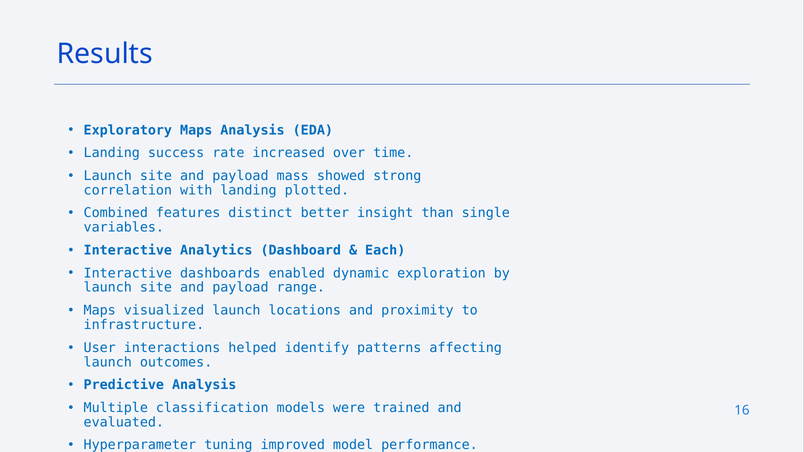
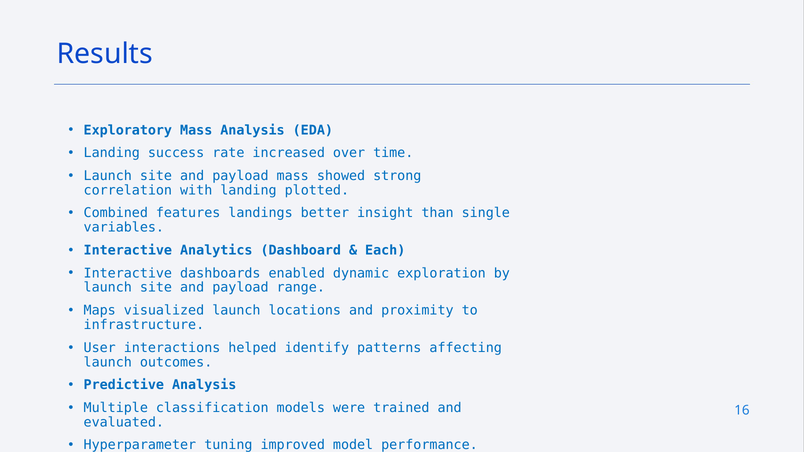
Exploratory Maps: Maps -> Mass (196, 130)
distinct: distinct -> landings (261, 213)
